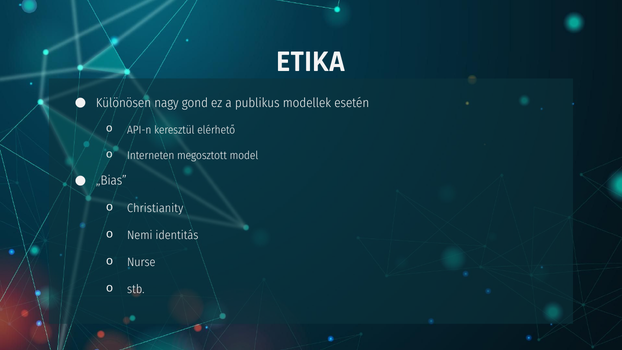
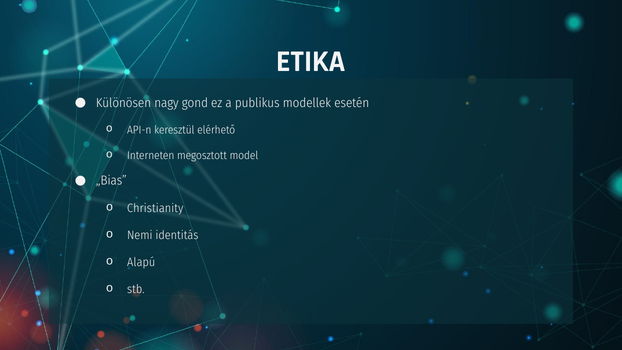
Nurse: Nurse -> Alapú (141, 262)
